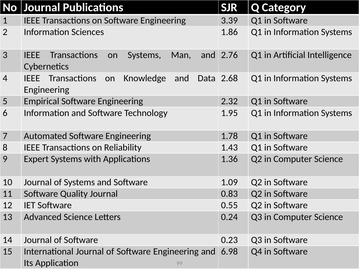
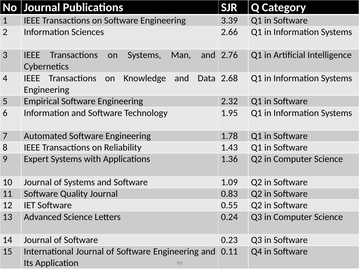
1.86: 1.86 -> 2.66 (229, 32)
6.98: 6.98 -> 0.11 (229, 252)
